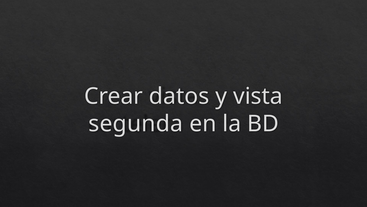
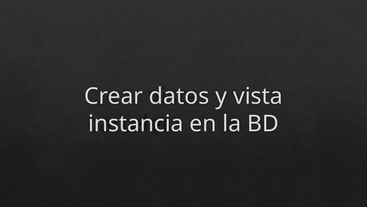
segunda: segunda -> instancia (136, 124)
